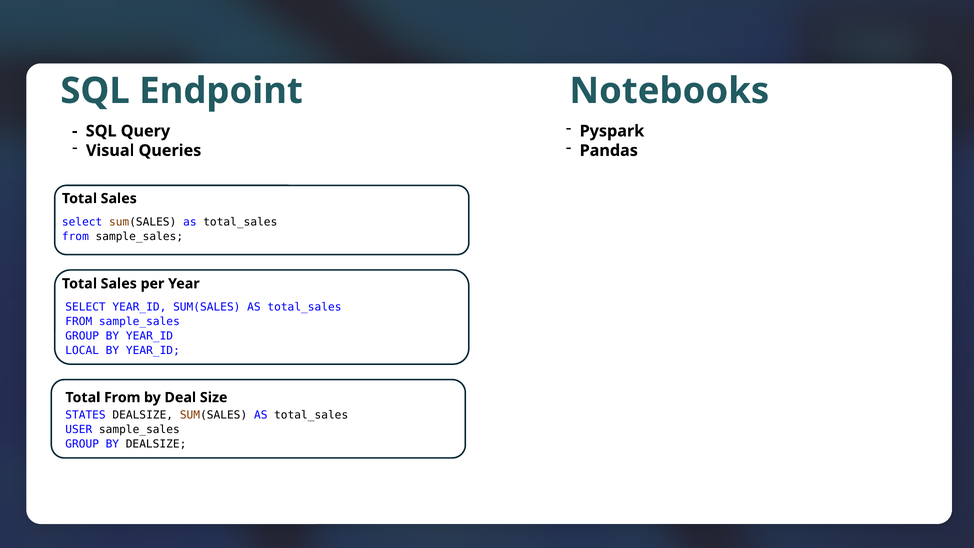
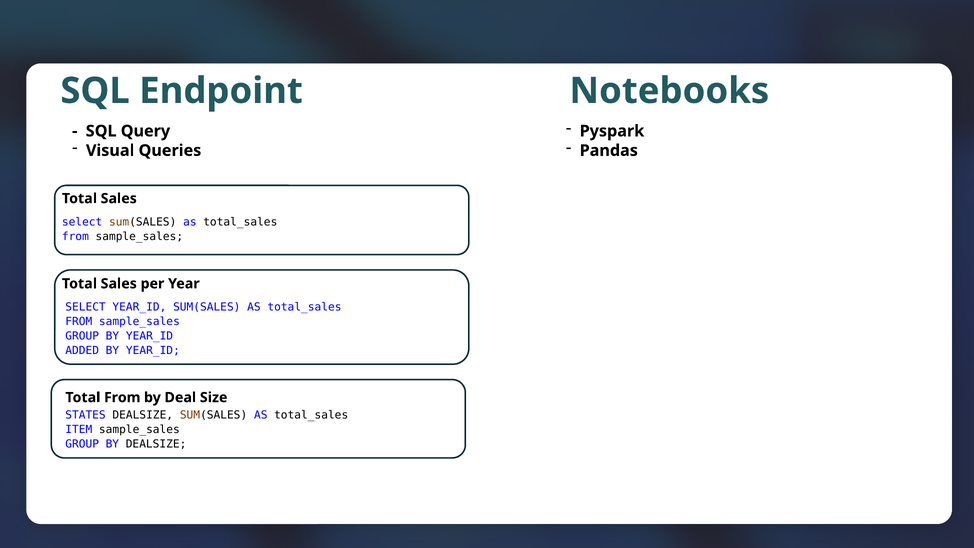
LOCAL: LOCAL -> ADDED (82, 351)
USER: USER -> ITEM (79, 430)
